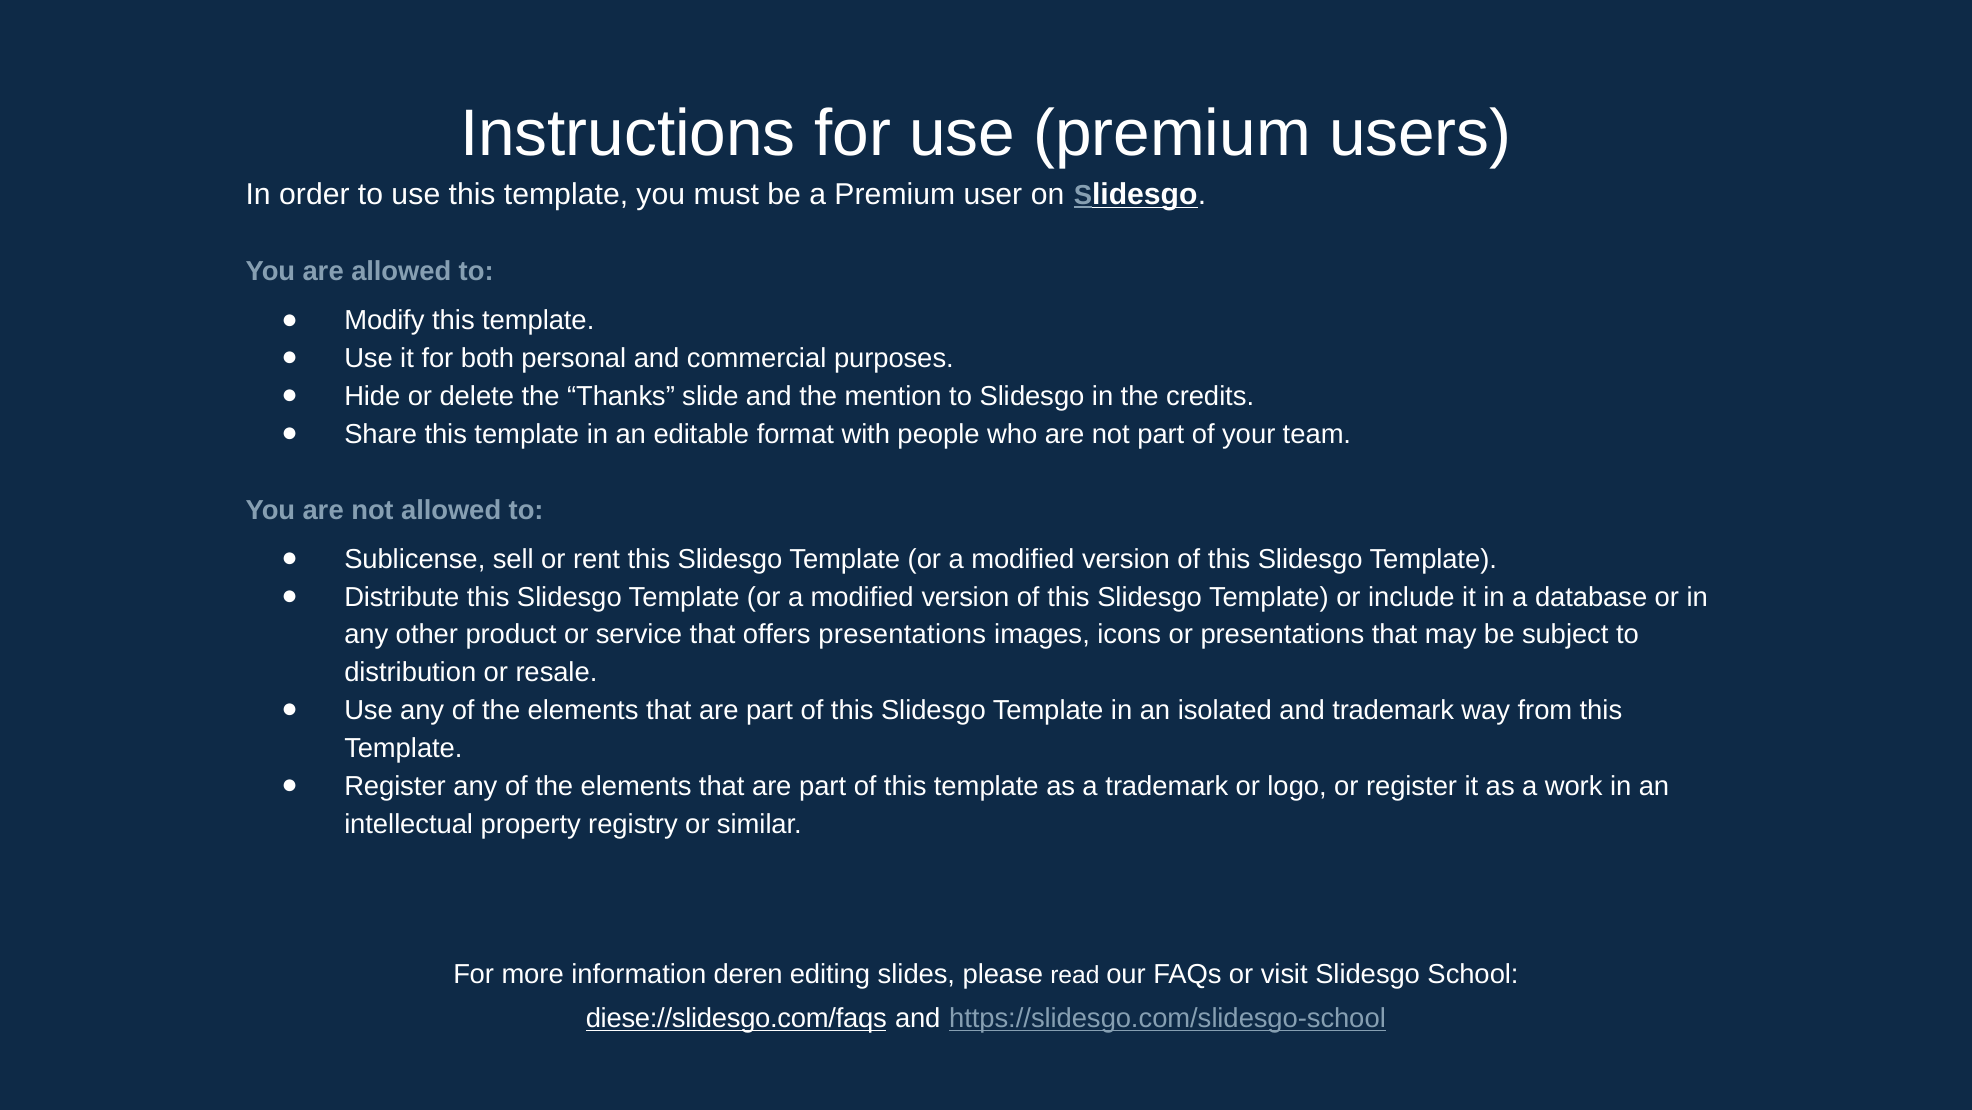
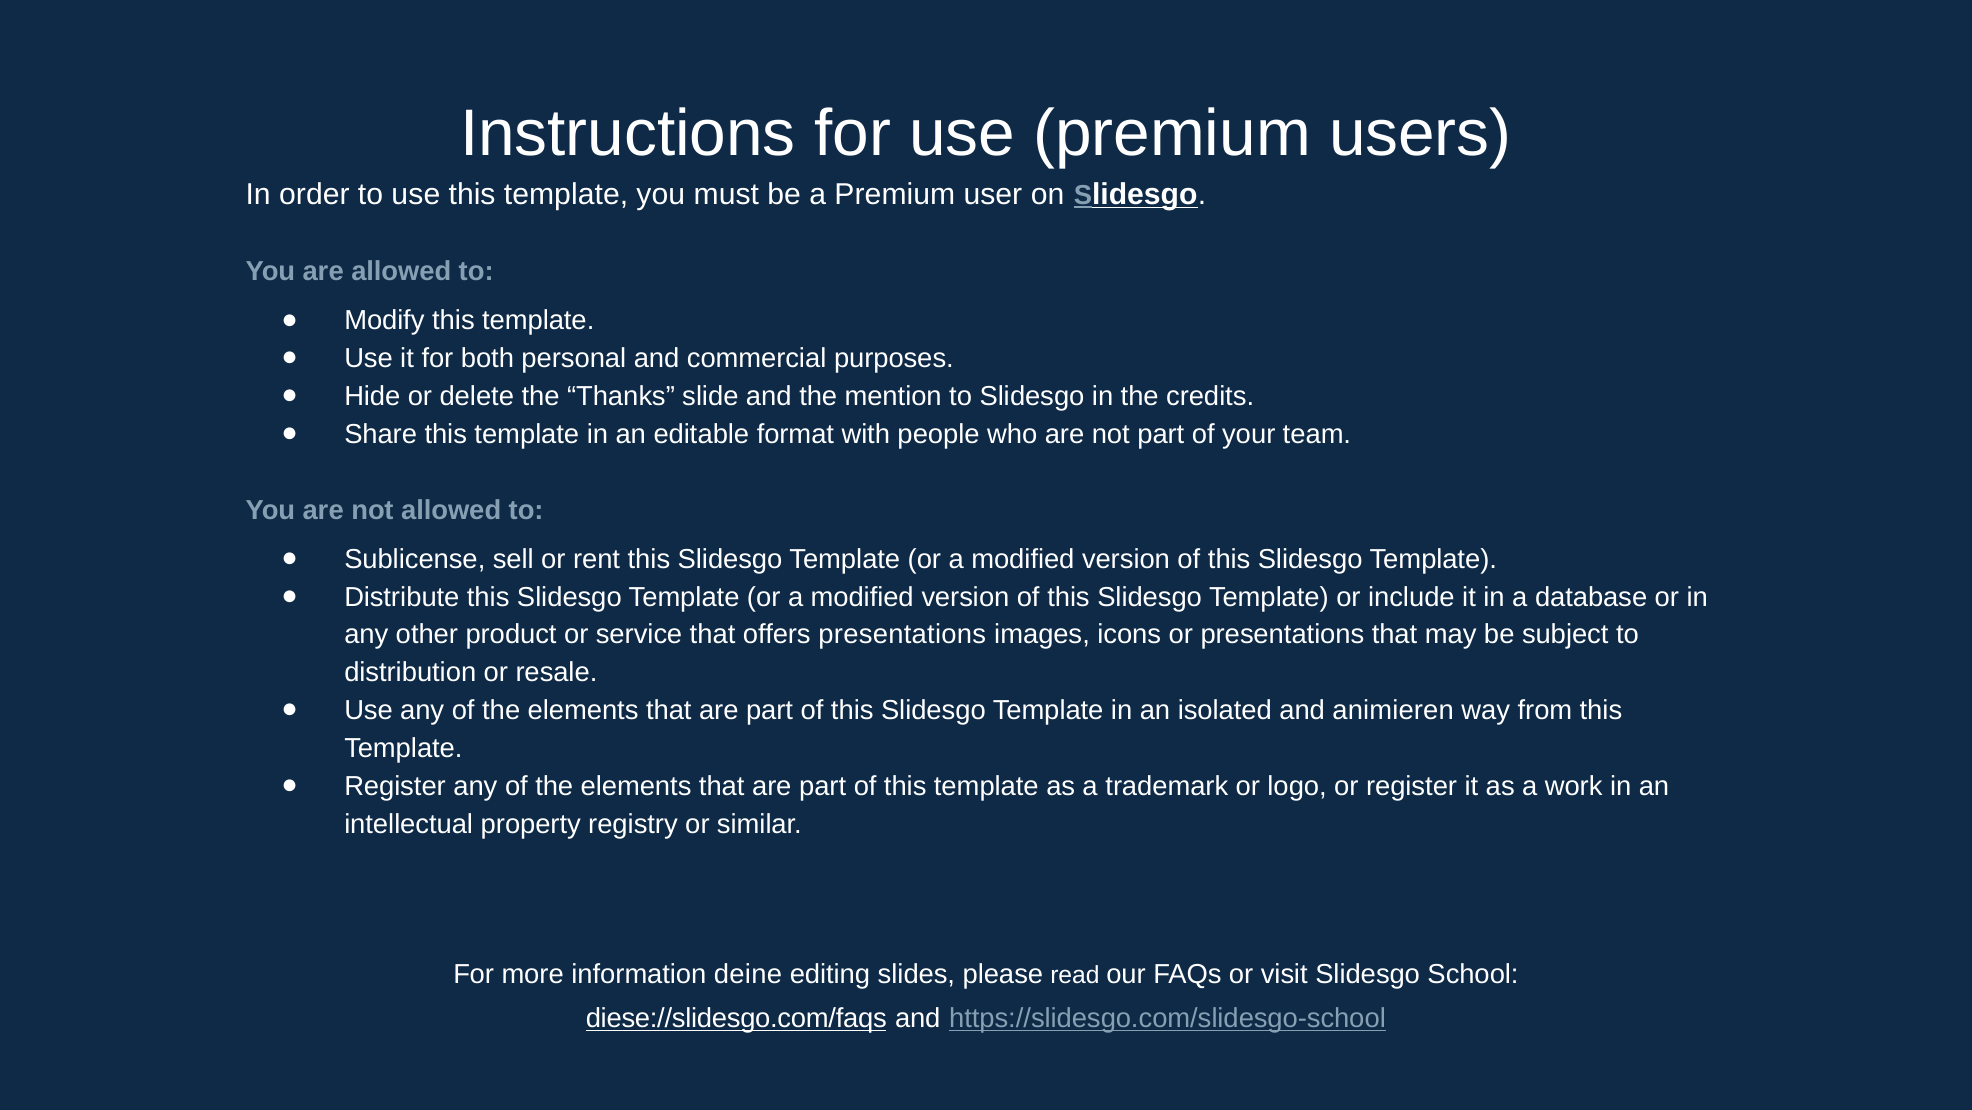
and trademark: trademark -> animieren (1393, 710)
deren: deren -> deine (748, 973)
